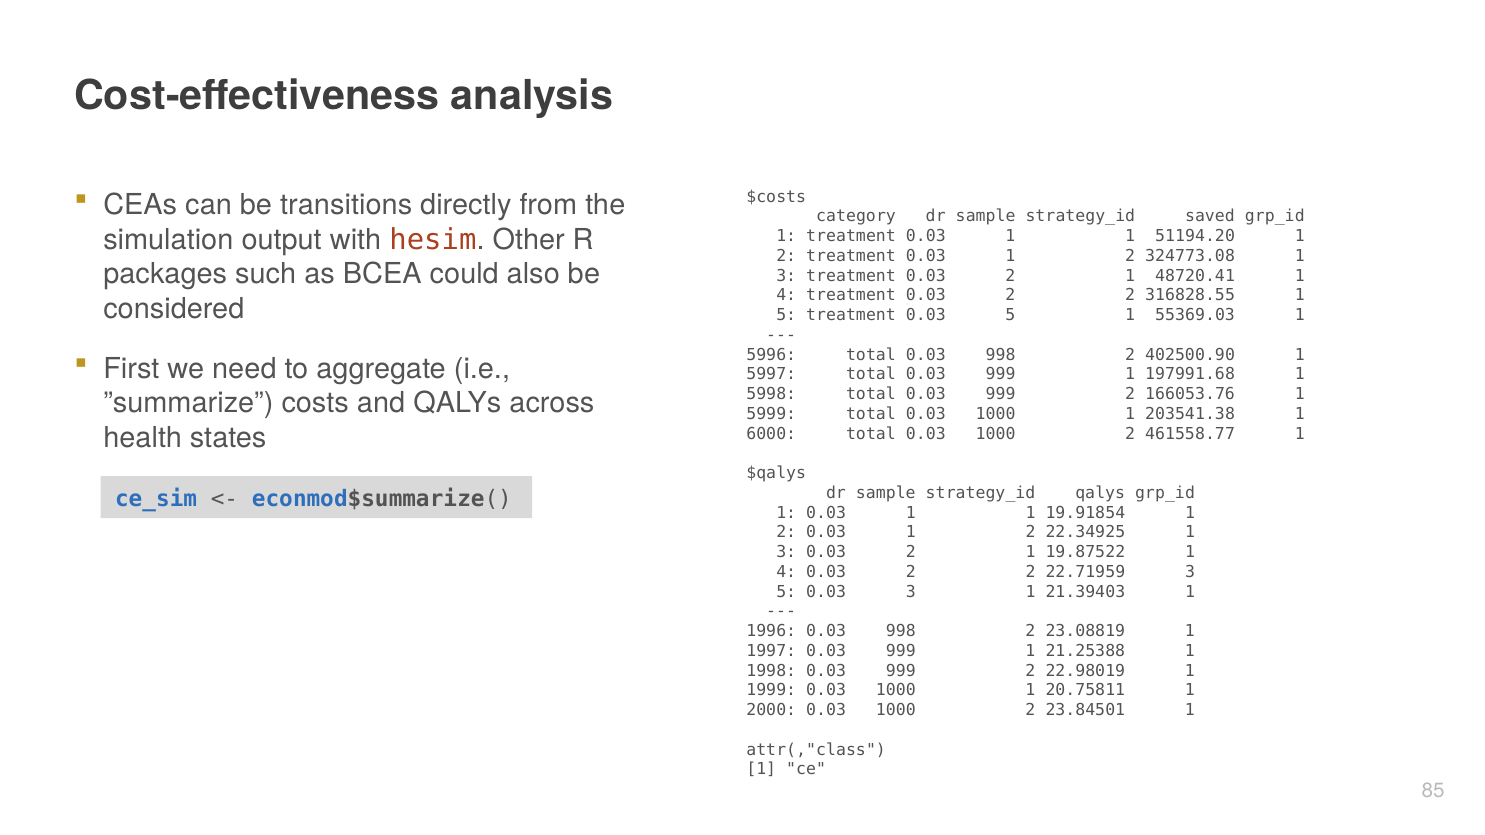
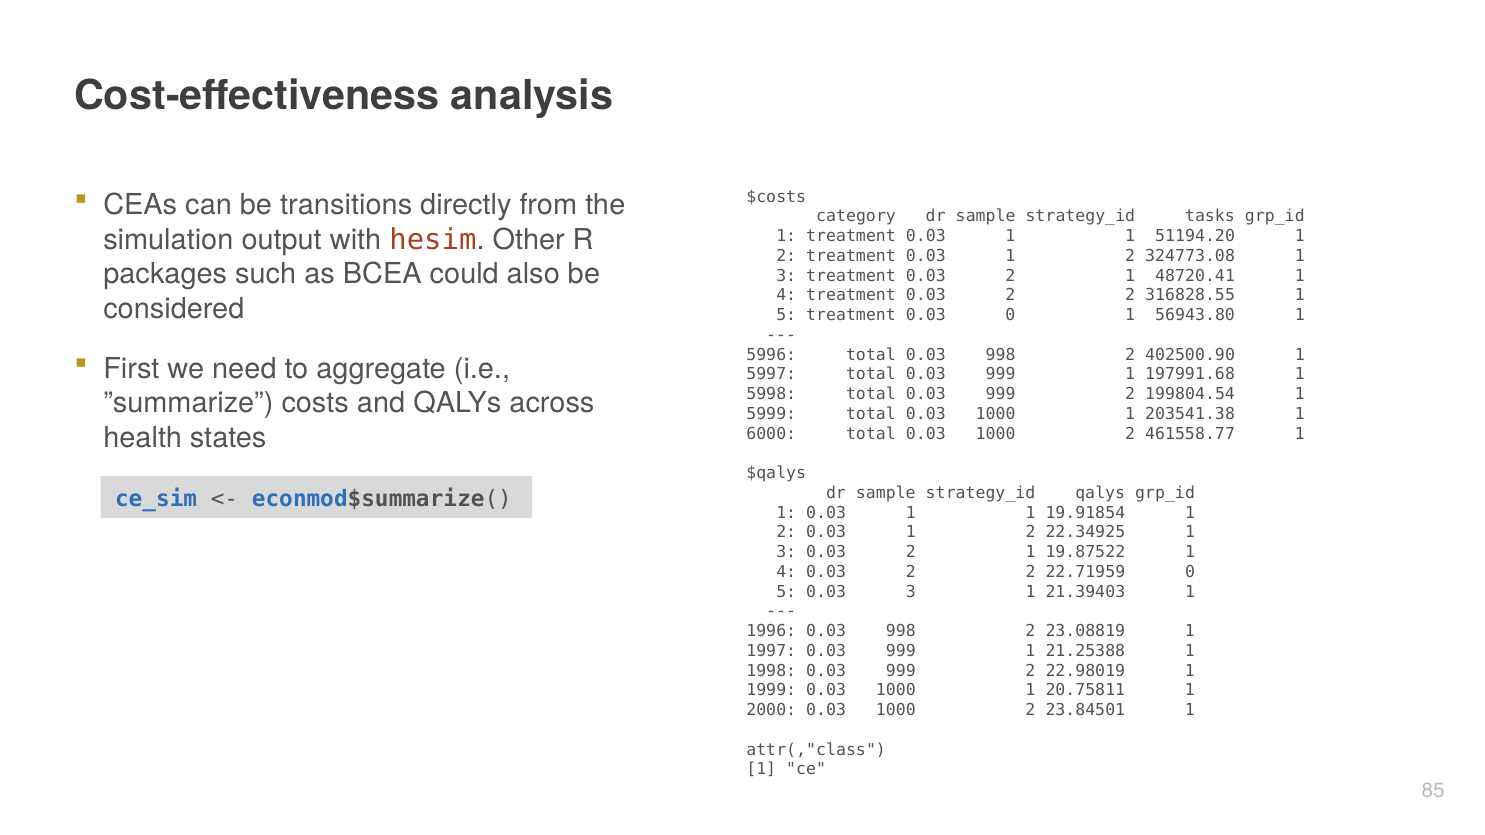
saved: saved -> tasks (1210, 217)
0.03 5: 5 -> 0 (1010, 315)
55369.03: 55369.03 -> 56943.80 (1195, 315)
166053.76: 166053.76 -> 199804.54 (1190, 394)
22.71959 3: 3 -> 0 (1190, 572)
